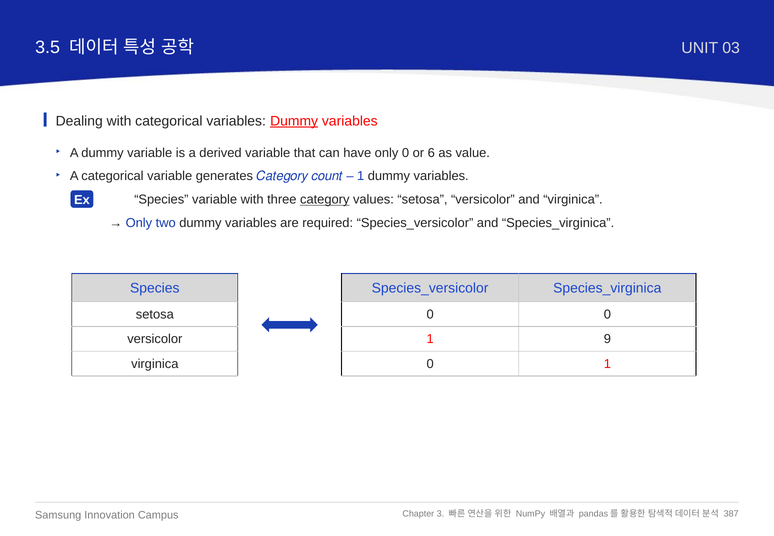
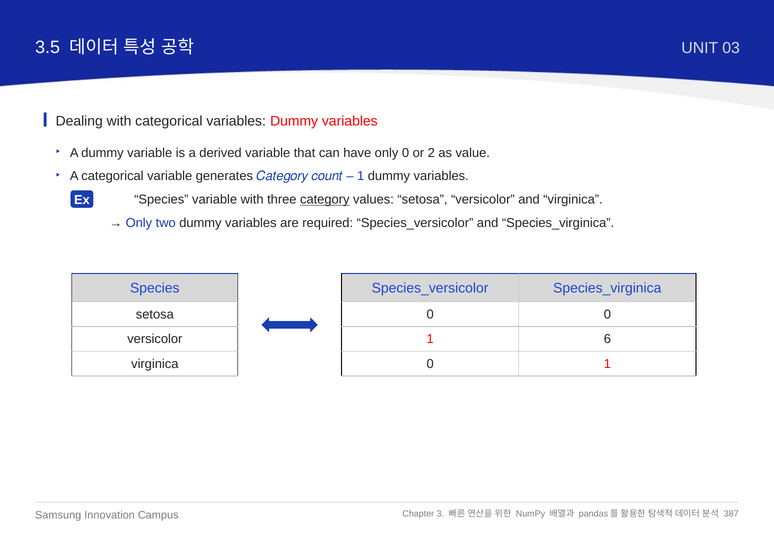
Dummy underline: present -> none (294, 121)
6: 6 -> 2 (431, 153)
9: 9 -> 6 (607, 339)
